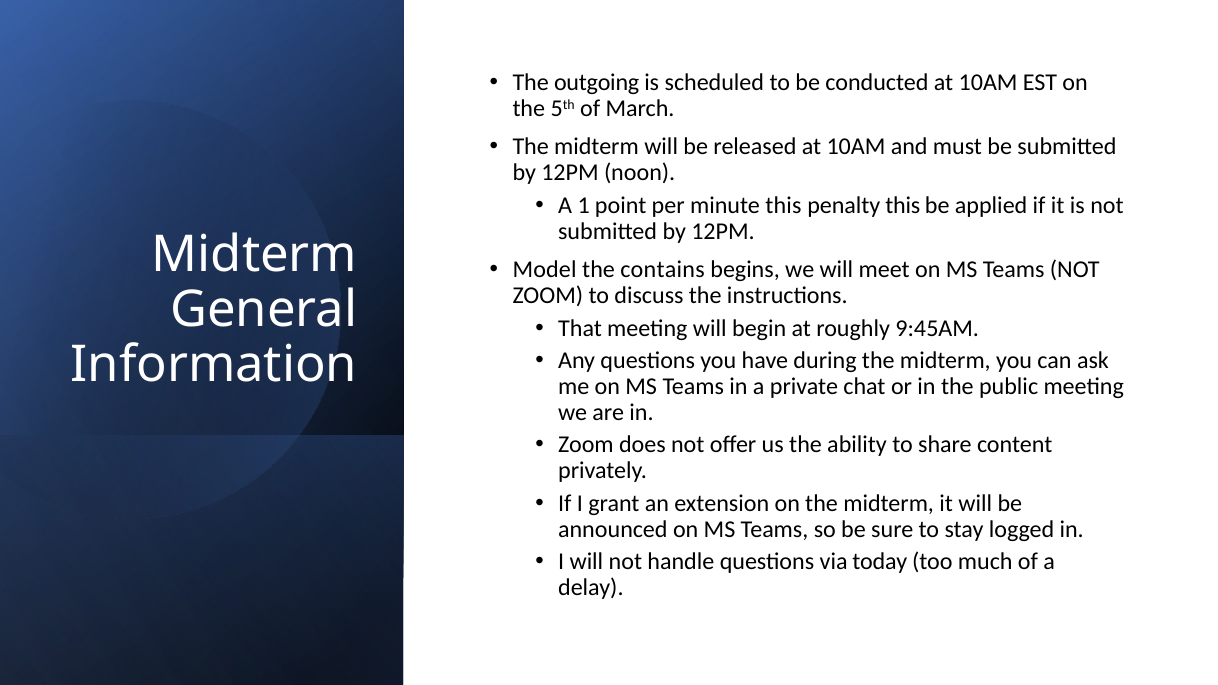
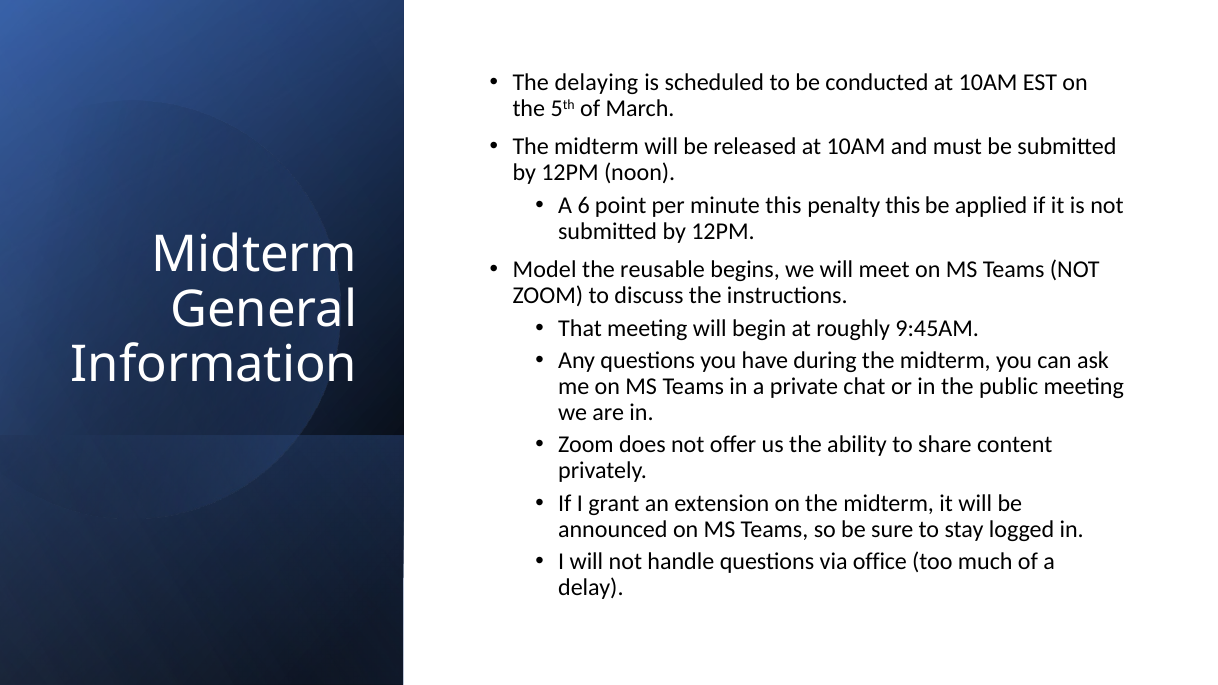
outgoing: outgoing -> delaying (596, 82)
1: 1 -> 6 (584, 205)
contains: contains -> reusable (663, 270)
today: today -> office (880, 562)
